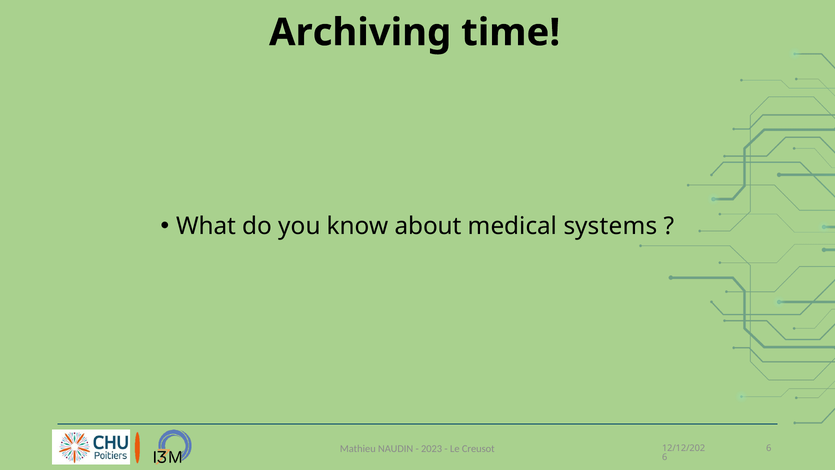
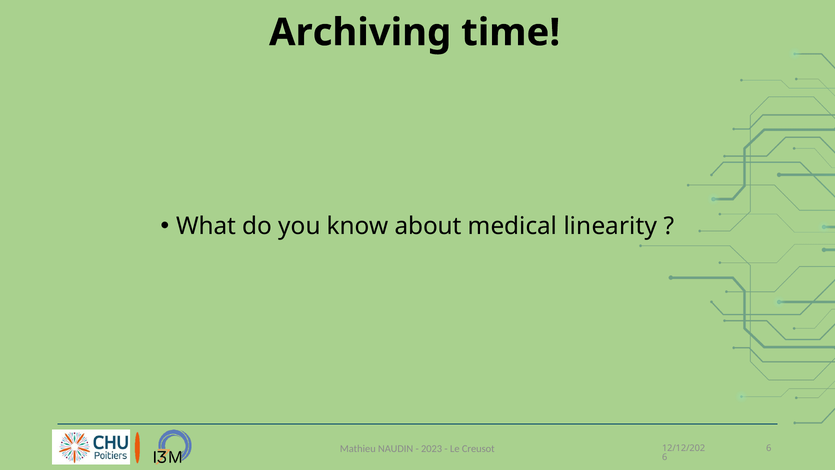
systems: systems -> linearity (610, 226)
